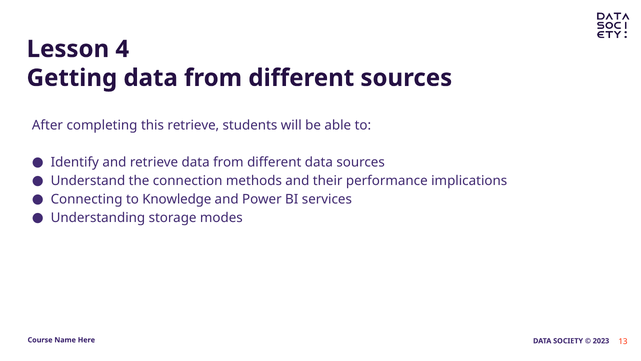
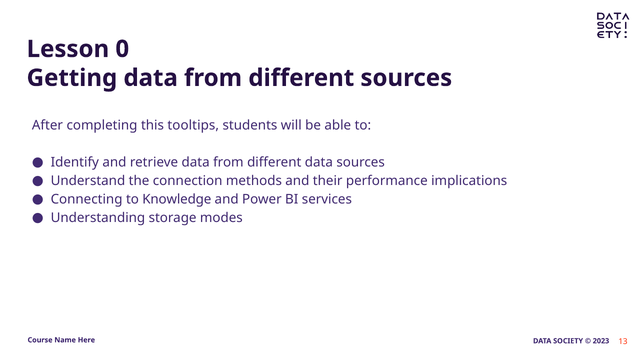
4: 4 -> 0 (122, 49)
this retrieve: retrieve -> tooltips (193, 125)
